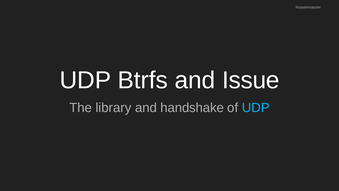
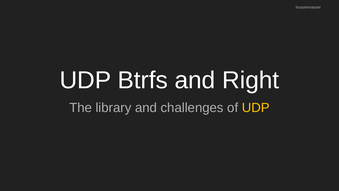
Issue: Issue -> Right (251, 80)
handshake: handshake -> challenges (192, 108)
UDP colour: light blue -> yellow (256, 108)
